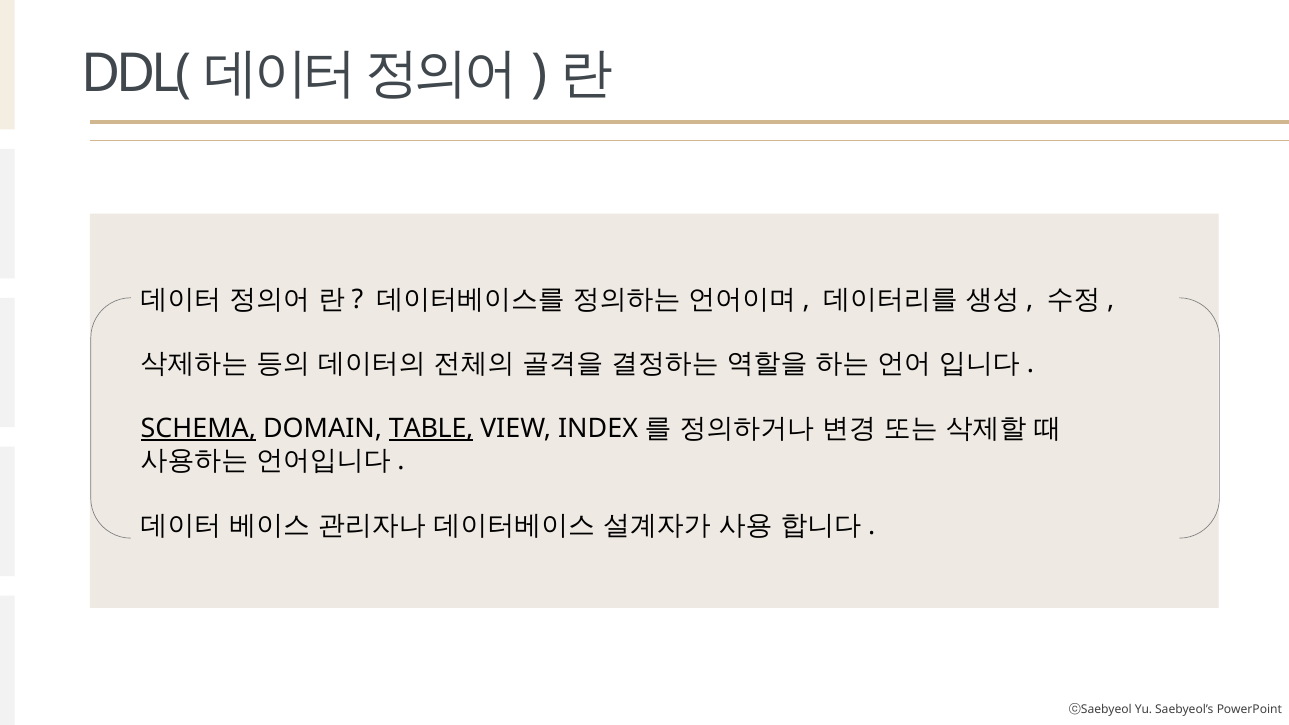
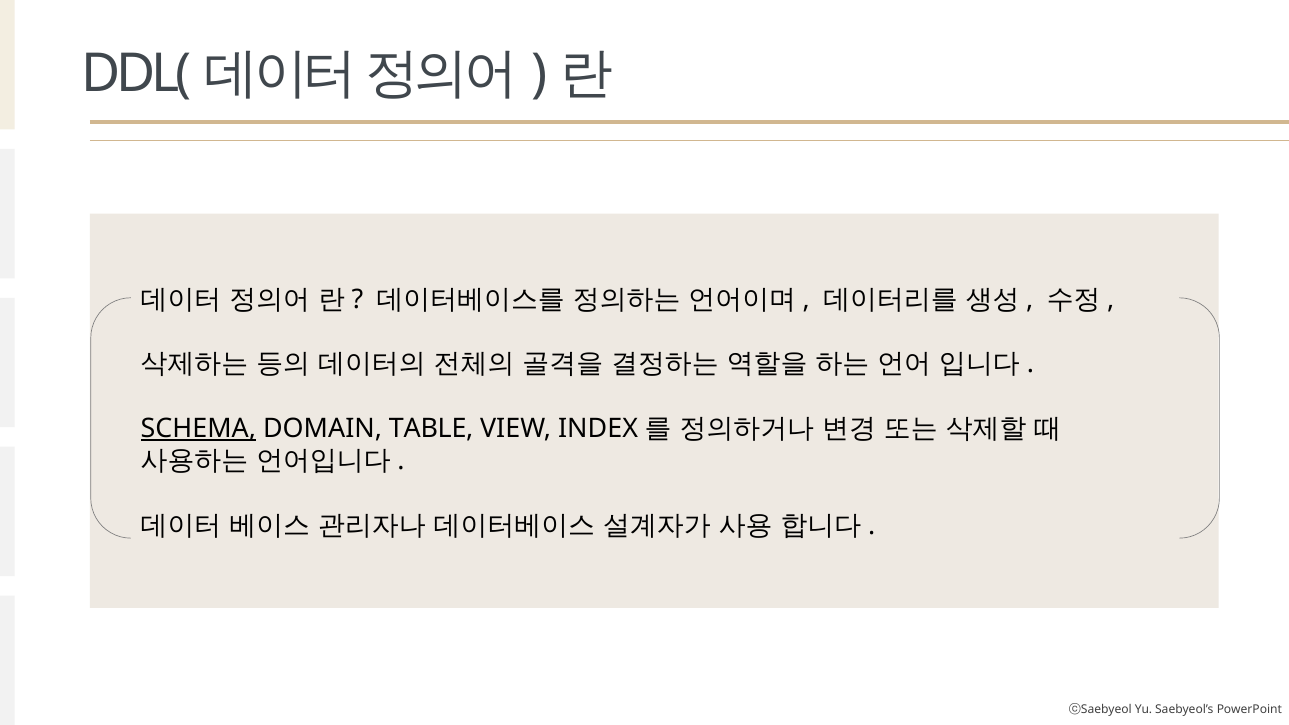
TABLE underline: present -> none (431, 428)
